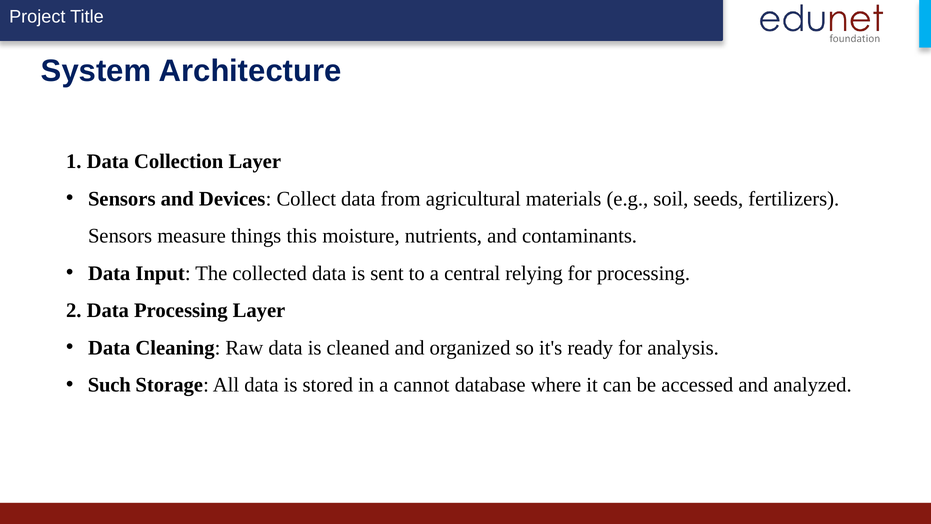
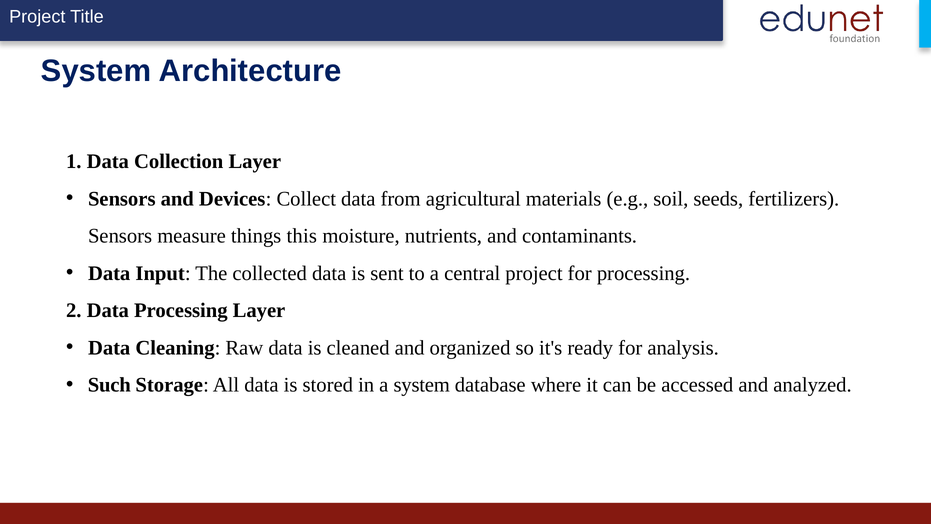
central relying: relying -> project (534, 273)
a cannot: cannot -> system (422, 385)
